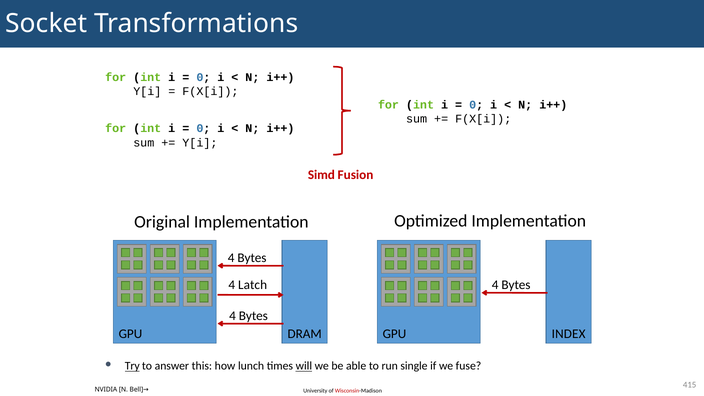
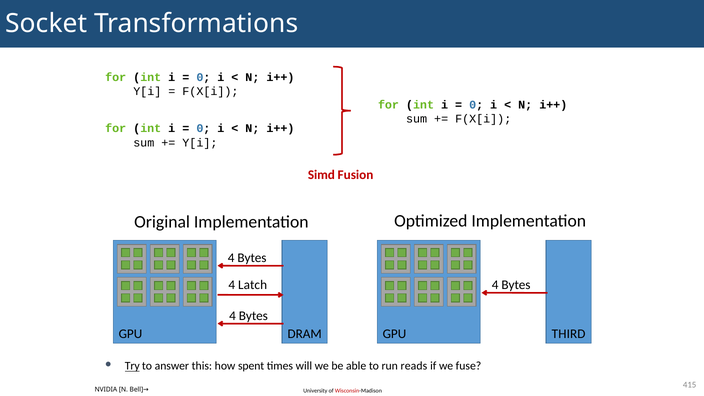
INDEX: INDEX -> THIRD (569, 334)
lunch: lunch -> spent (251, 366)
will underline: present -> none (304, 366)
single: single -> reads (414, 366)
